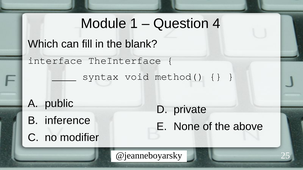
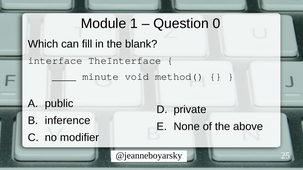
4: 4 -> 0 (217, 24)
syntax: syntax -> minute (101, 77)
